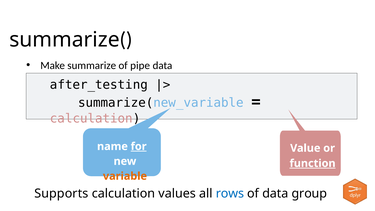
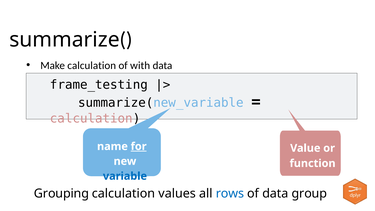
Make summarize: summarize -> calculation (92, 65)
pipe: pipe -> with (140, 65)
after_testing: after_testing -> frame_testing (99, 85)
function underline: present -> none (313, 163)
variable colour: orange -> blue (125, 176)
Supports: Supports -> Grouping (61, 194)
